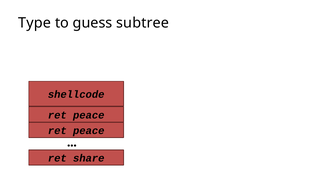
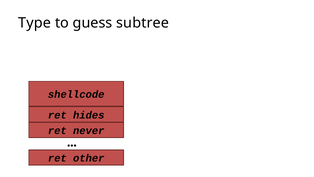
peace: peace -> hides (89, 115)
peace: peace -> never (89, 130)
share: share -> other (89, 158)
